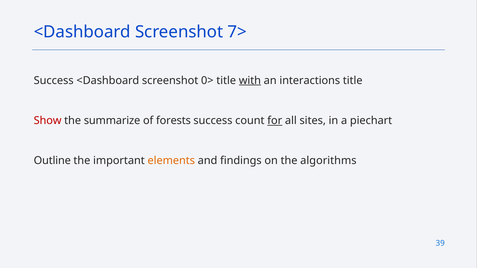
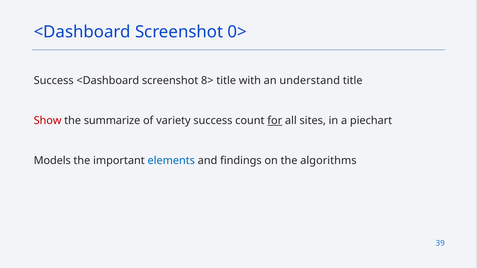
7>: 7> -> 0> (237, 32)
0>: 0> -> 8> (207, 81)
with underline: present -> none (250, 81)
interactions: interactions -> understand (310, 81)
forests: forests -> variety (173, 121)
Outline: Outline -> Models (52, 161)
elements colour: orange -> blue (171, 161)
